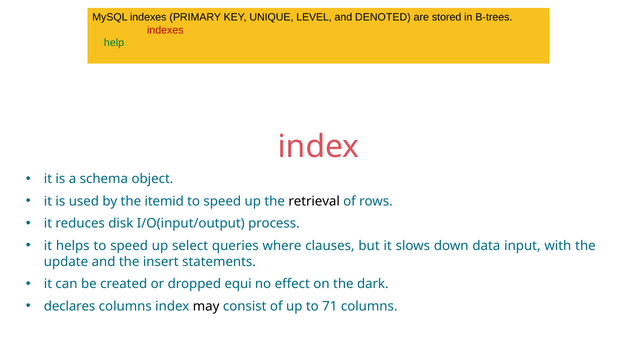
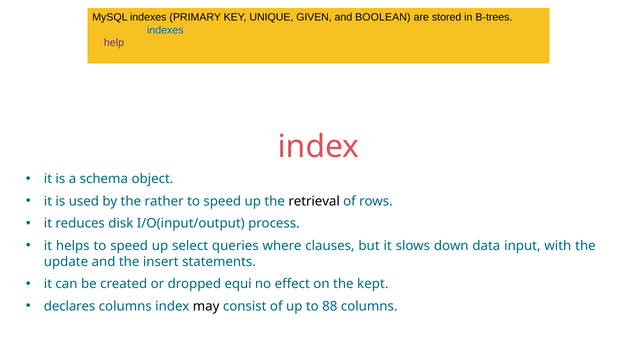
LEVEL: LEVEL -> GIVEN (314, 17)
DENOTED: DENOTED -> BOOLEAN (383, 17)
indexes colour: red -> blue (165, 30)
help colour: green -> purple (114, 43)
itemid: itemid -> rather (164, 201)
dark: dark -> kept (373, 284)
71: 71 -> 88 (330, 306)
